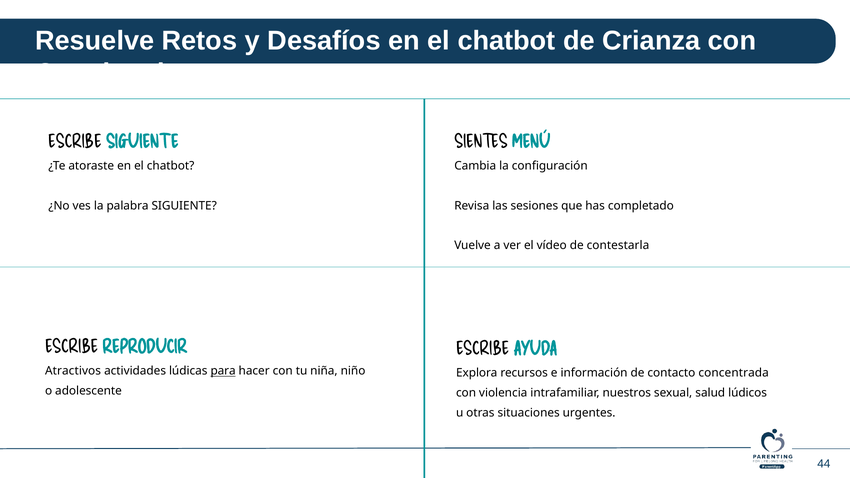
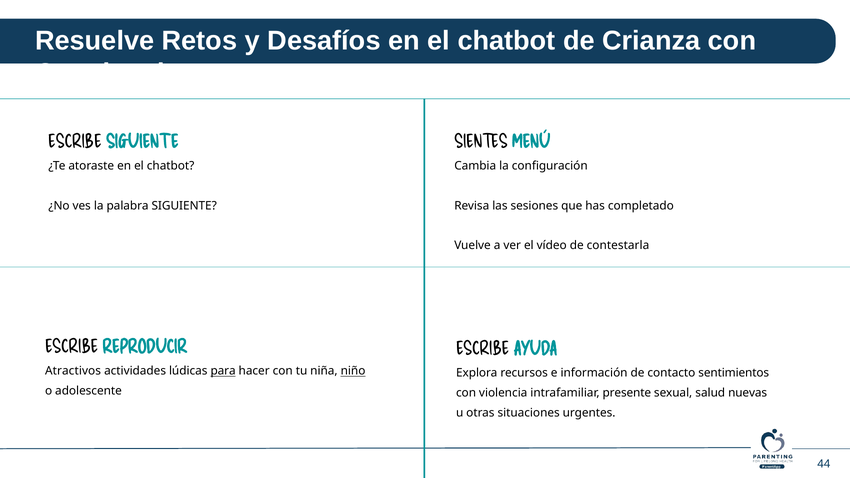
niño underline: none -> present (353, 371)
concentrada: concentrada -> sentimientos (734, 373)
nuestros: nuestros -> presente (627, 393)
lúdicos: lúdicos -> nuevas (748, 393)
